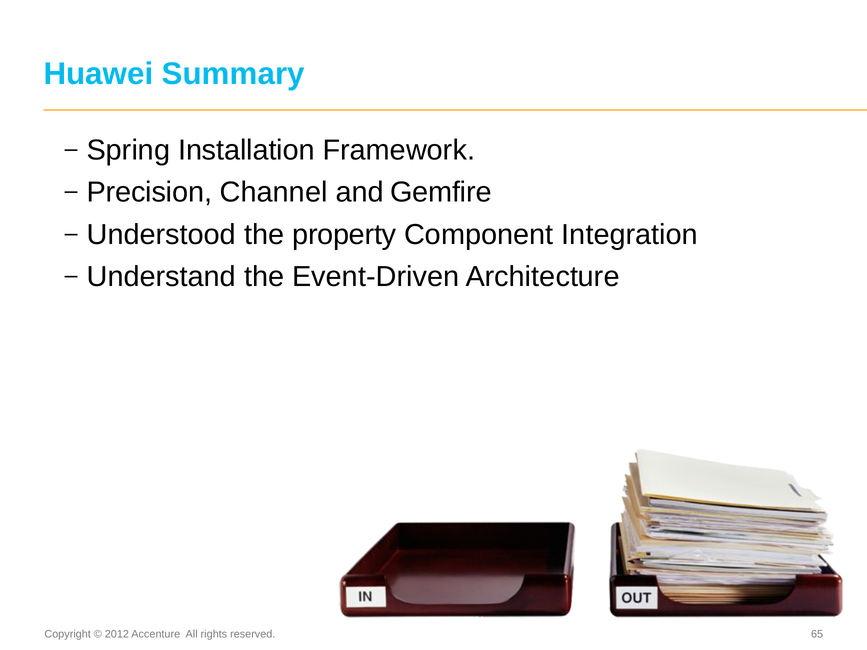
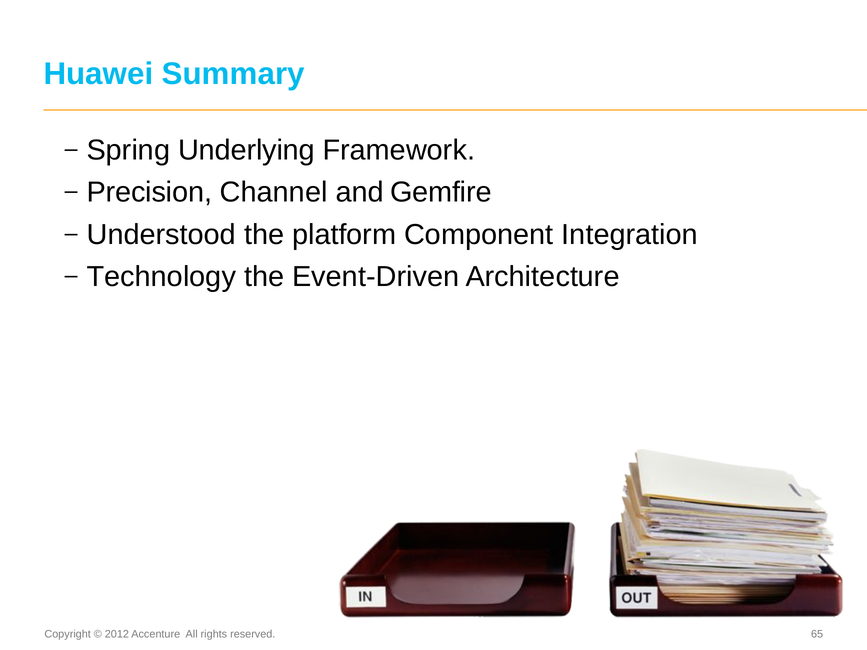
Installation: Installation -> Underlying (246, 150)
property: property -> platform (344, 235)
Understand: Understand -> Technology (161, 277)
